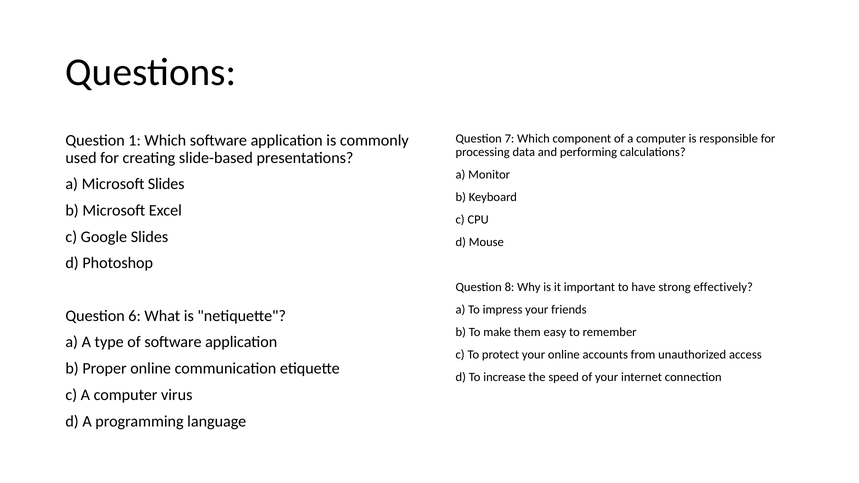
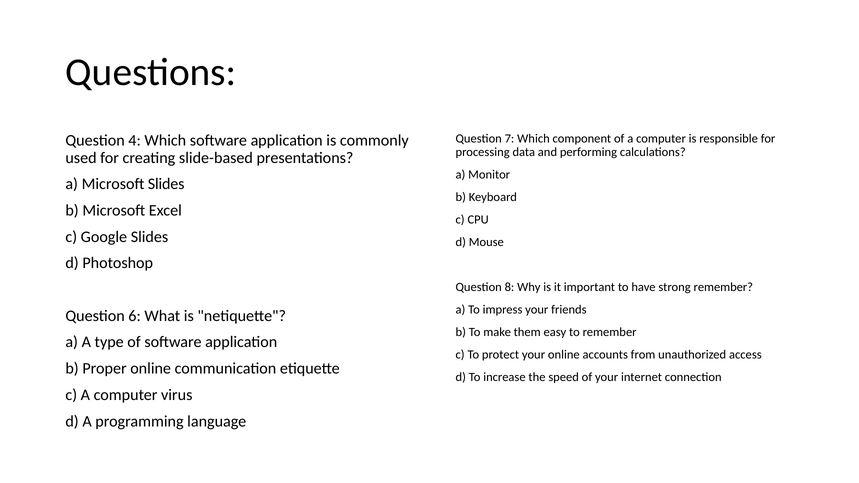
1: 1 -> 4 (135, 140)
strong effectively: effectively -> remember (723, 287)
